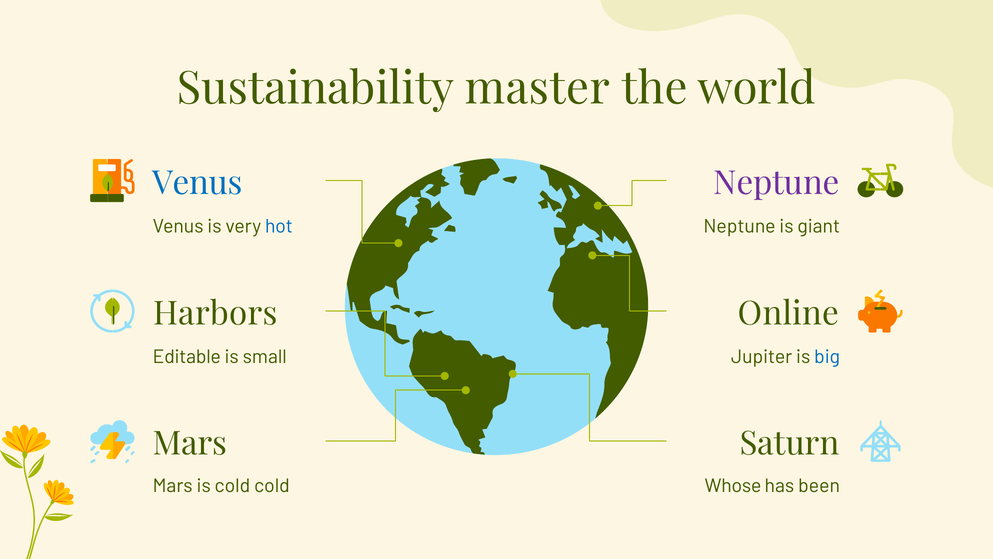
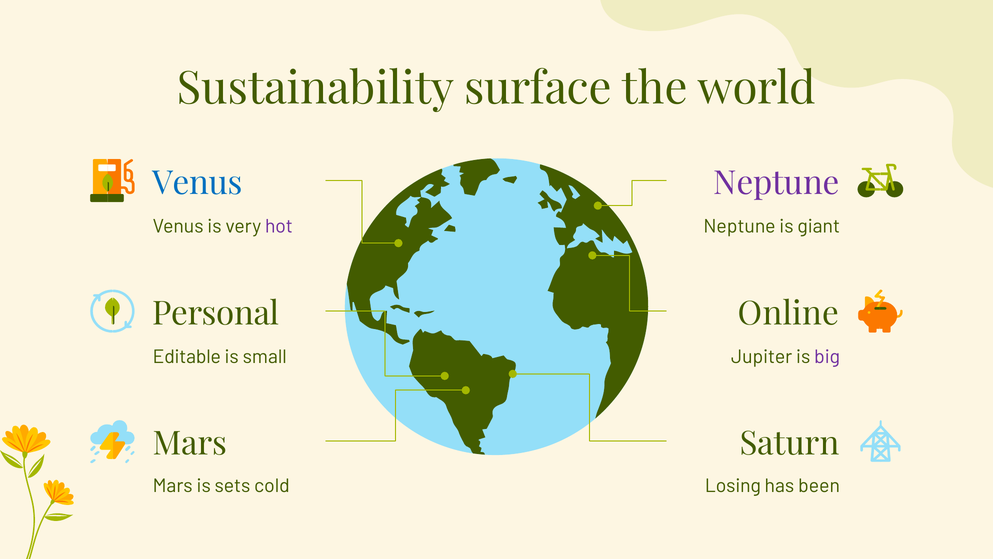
master: master -> surface (538, 89)
hot colour: blue -> purple (279, 226)
Harbors: Harbors -> Personal (216, 314)
big colour: blue -> purple (827, 356)
is cold: cold -> sets (232, 486)
Whose: Whose -> Losing (733, 486)
